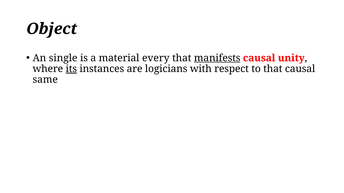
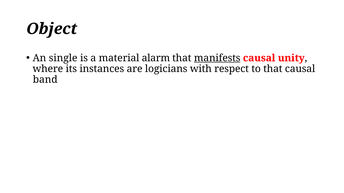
every: every -> alarm (156, 58)
its underline: present -> none (71, 69)
same: same -> band (45, 80)
